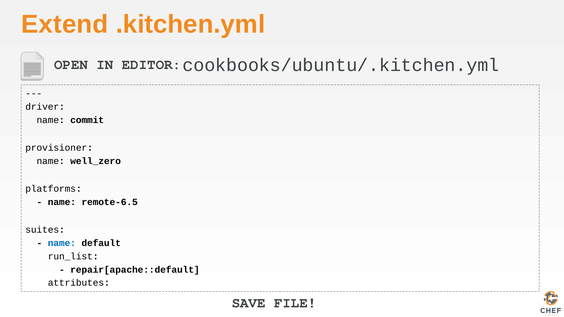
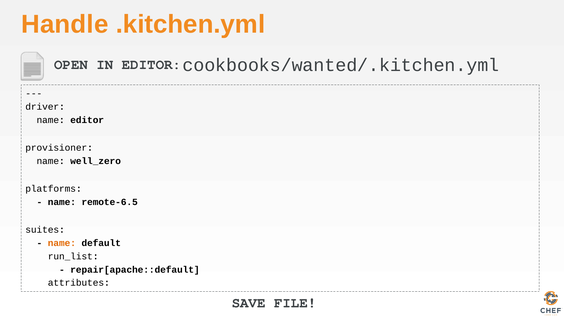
Extend: Extend -> Handle (65, 24)
cookbooks/ubuntu/.kitchen.yml: cookbooks/ubuntu/.kitchen.yml -> cookbooks/wanted/.kitchen.yml (341, 65)
name commit: commit -> editor (87, 120)
name colour: blue -> orange (62, 243)
